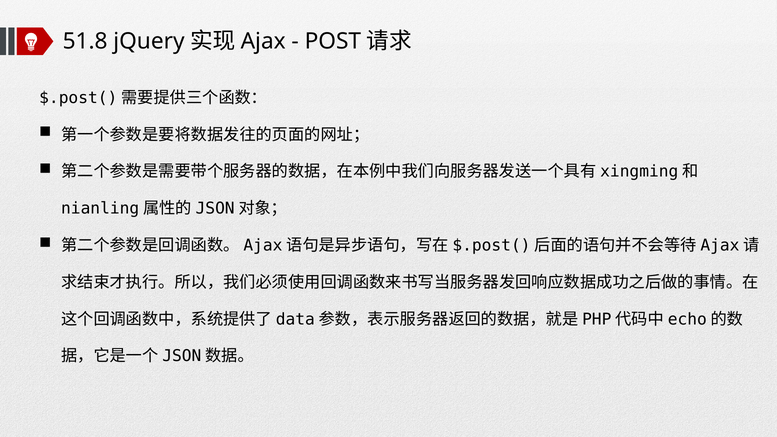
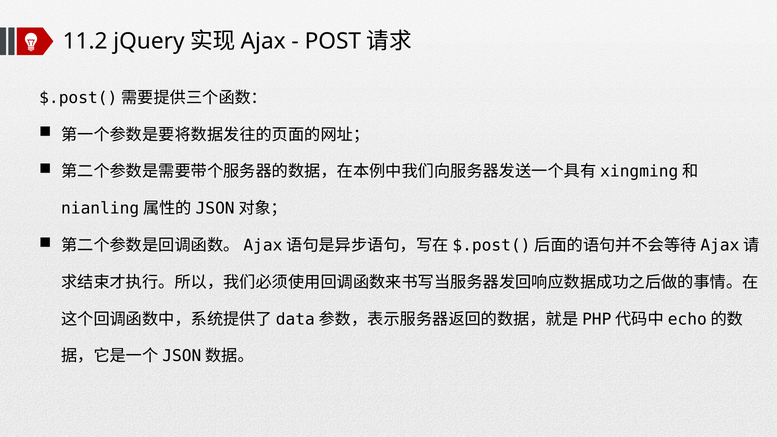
51.8: 51.8 -> 11.2 (85, 41)
